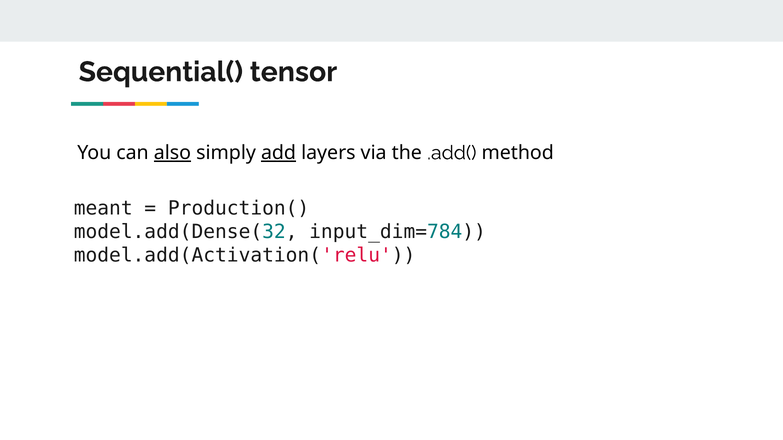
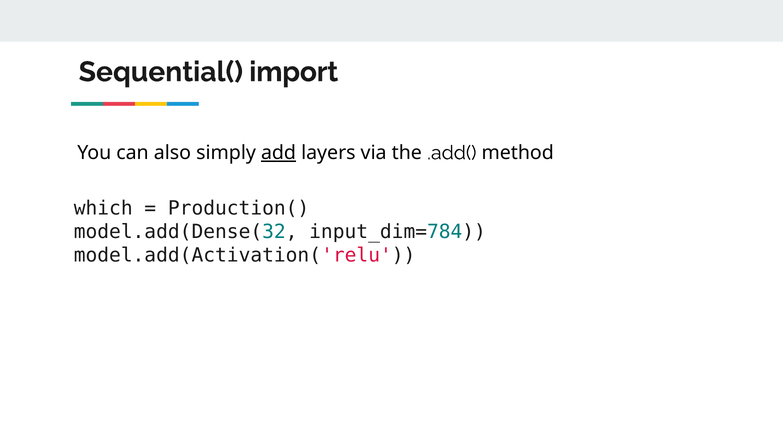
tensor: tensor -> import (294, 72)
also underline: present -> none (172, 153)
meant: meant -> which (103, 209)
